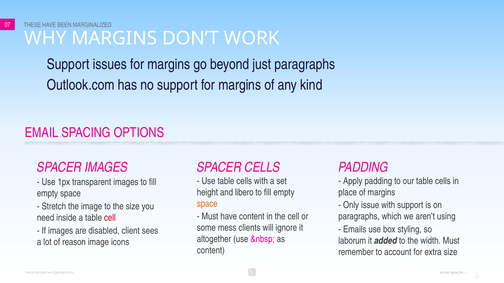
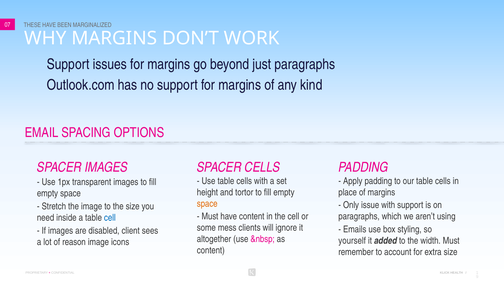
libero: libero -> tortor (244, 192)
cell colour: red -> blue (110, 218)
laborum: laborum -> yourself (352, 241)
